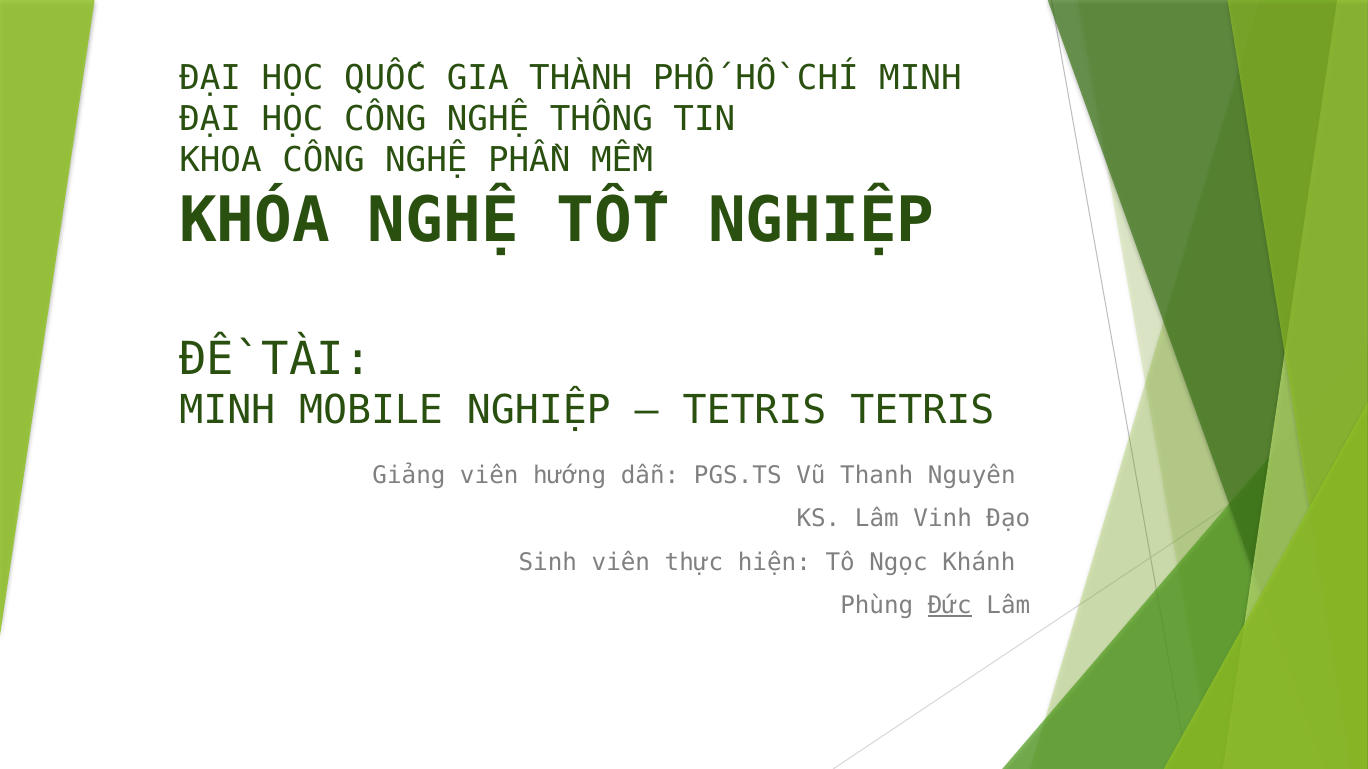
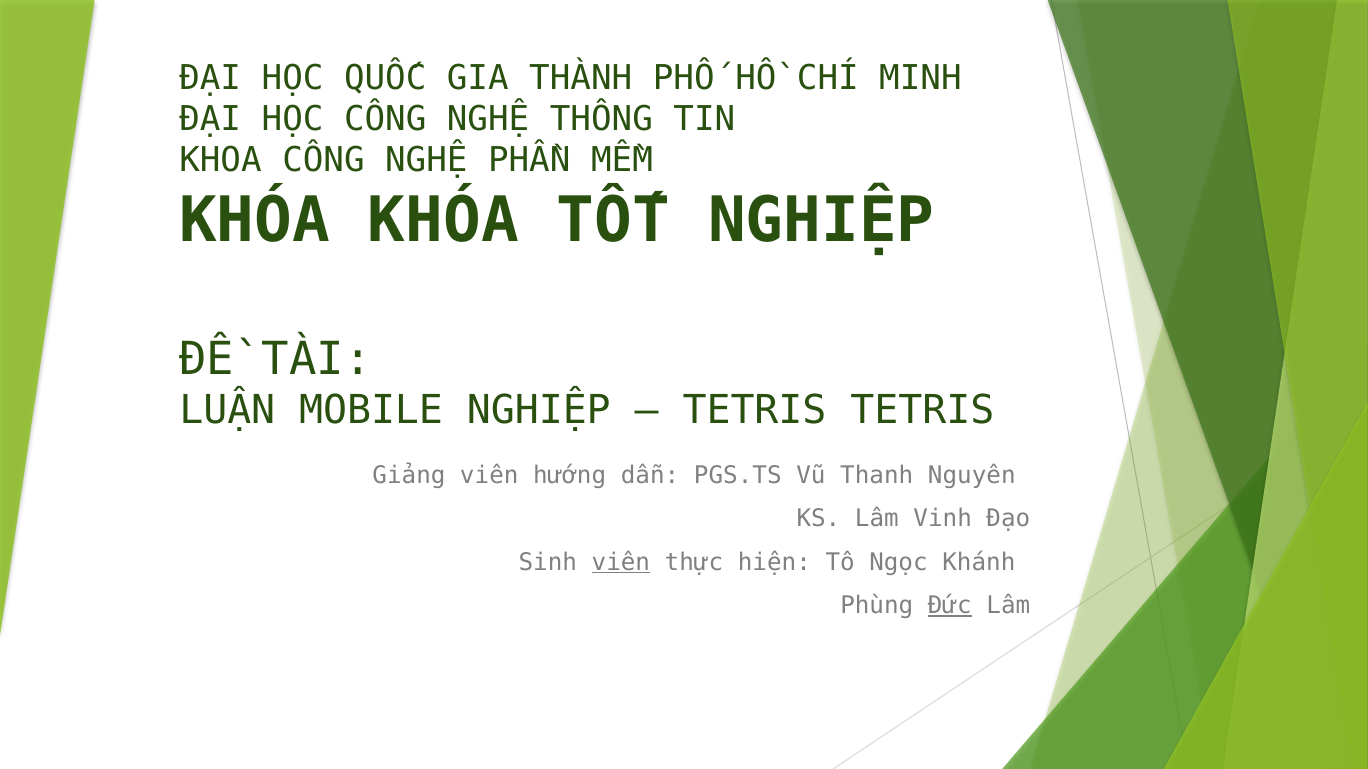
KHÓA NGHỆ: NGHỆ -> KHÓA (443, 221)
MINH: MINH -> LUẬN (227, 411)
viên underline: none -> present (621, 563)
